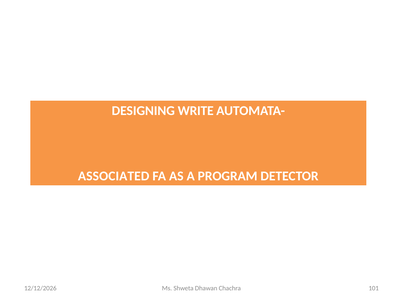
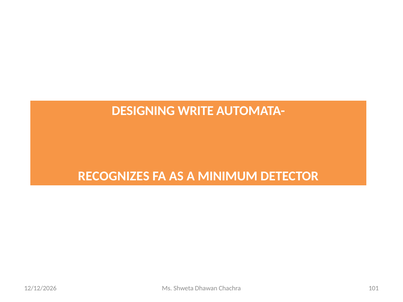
ASSOCIATED: ASSOCIATED -> RECOGNIZES (114, 176)
PROGRAM: PROGRAM -> MINIMUM (228, 176)
